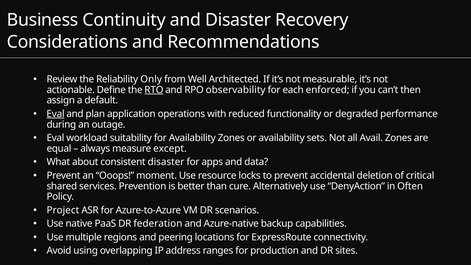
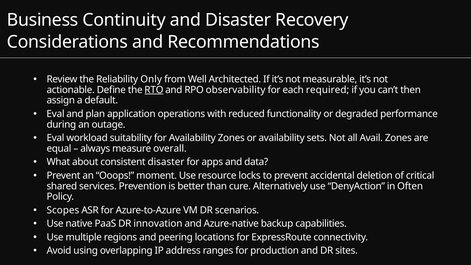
enforced: enforced -> required (328, 90)
Eval underline: present -> none (56, 114)
except: except -> overall (170, 149)
Project: Project -> Scopes (63, 210)
federation: federation -> innovation (158, 224)
